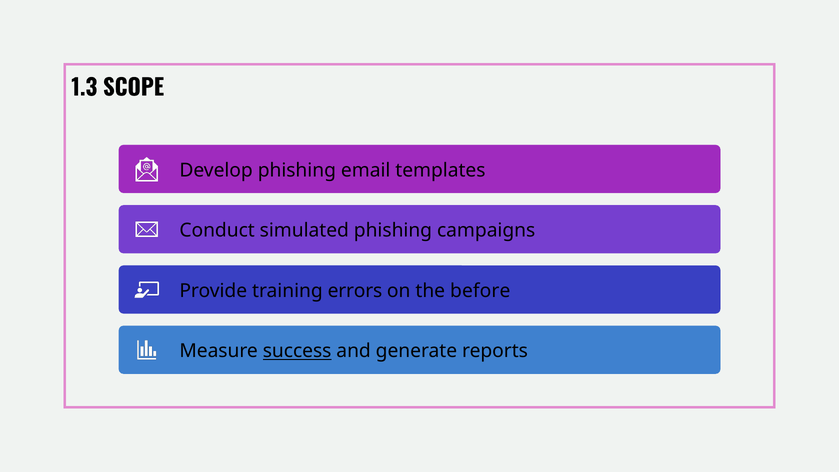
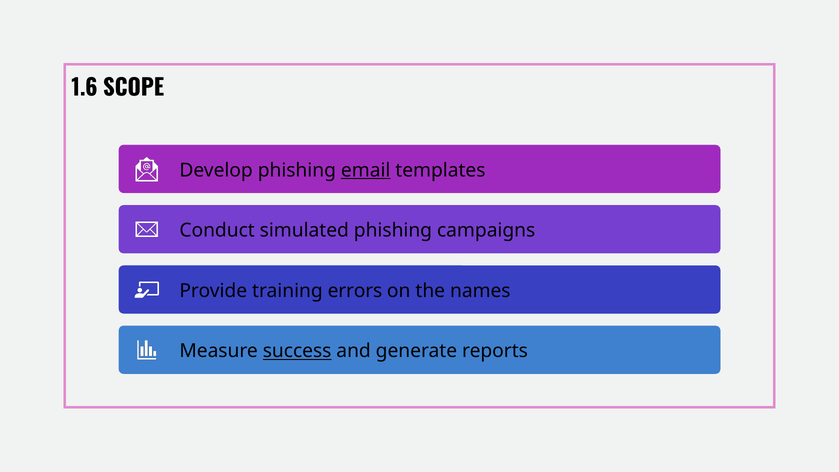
1.3: 1.3 -> 1.6 (84, 88)
email underline: none -> present (366, 170)
before: before -> names (480, 291)
